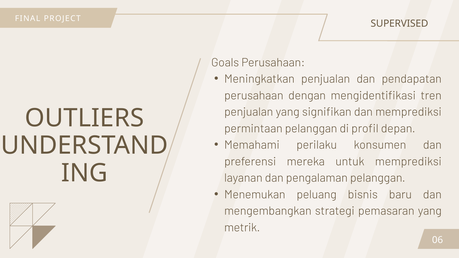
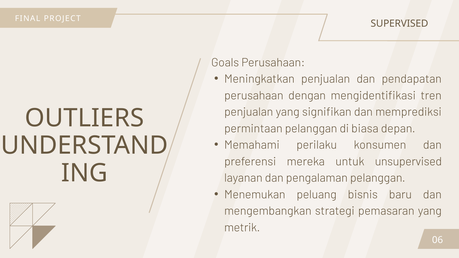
profil: profil -> biasa (365, 129)
untuk memprediksi: memprediksi -> unsupervised (408, 162)
